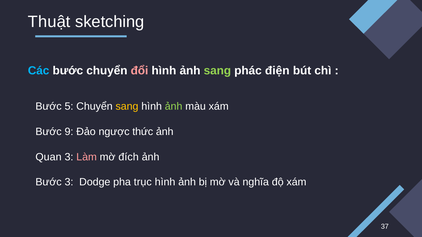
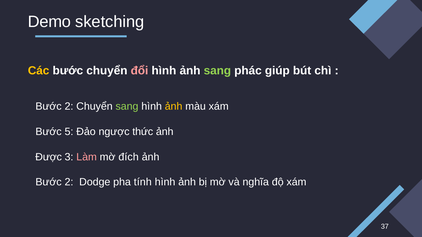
Thuật: Thuật -> Demo (49, 22)
Các colour: light blue -> yellow (39, 71)
điện: điện -> giúp (277, 71)
5: 5 -> 2 (69, 106)
sang colour: yellow -> light green (127, 106)
ảnh colour: light green -> yellow (174, 106)
9: 9 -> 5 (69, 132)
Quan: Quan -> Được (49, 157)
3: 3 -> 2 (69, 182)
trục: trục -> tính (143, 182)
